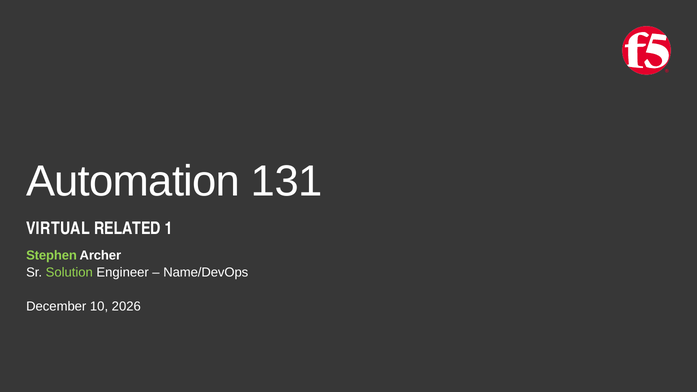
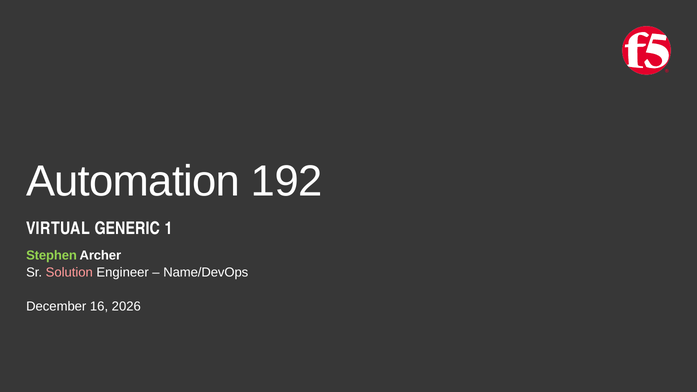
131: 131 -> 192 (287, 181)
RELATED: RELATED -> GENERIC (127, 229)
Solution colour: light green -> pink (69, 272)
10: 10 -> 16 (99, 306)
